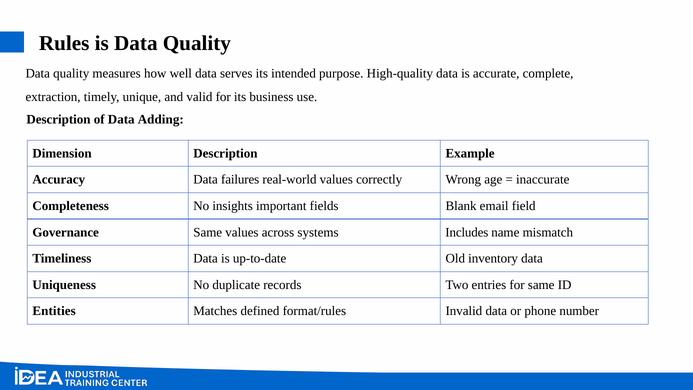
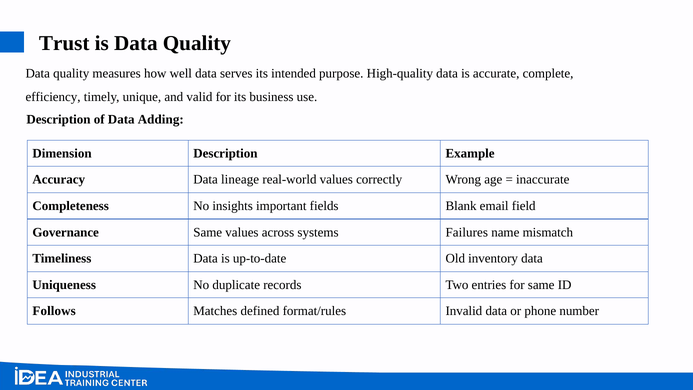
Rules: Rules -> Trust (64, 43)
extraction: extraction -> efficiency (53, 97)
failures: failures -> lineage (240, 180)
Includes: Includes -> Failures (467, 232)
Entities: Entities -> Follows (54, 311)
